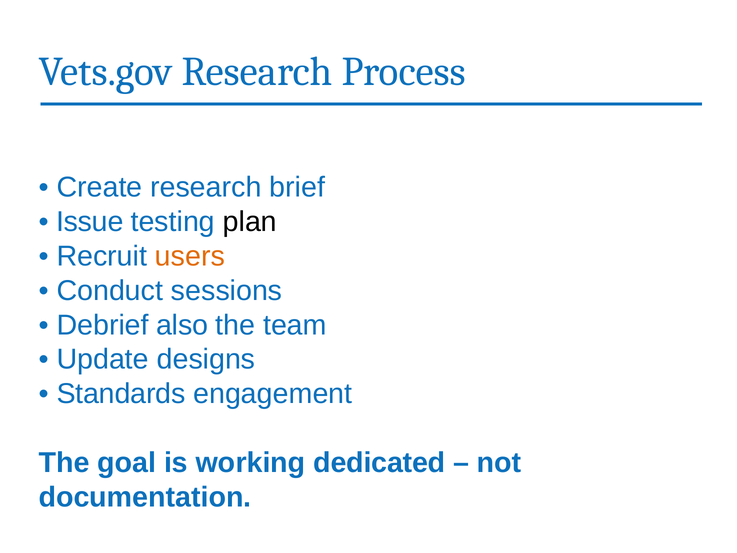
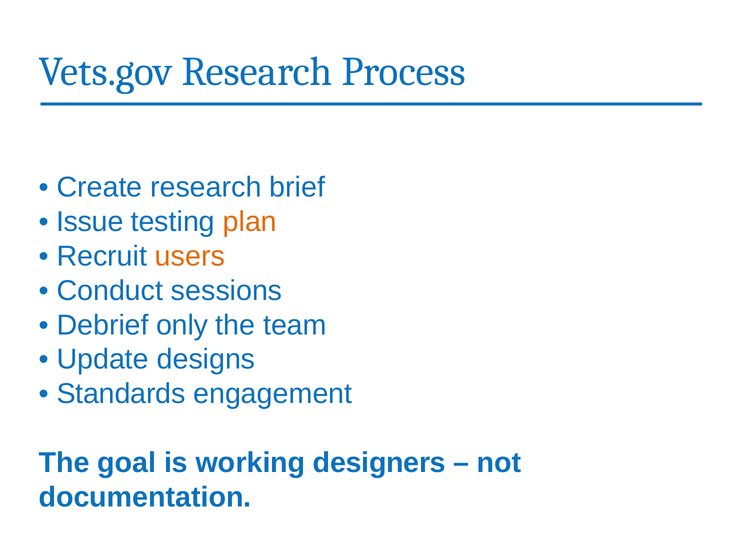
plan colour: black -> orange (250, 222)
also: also -> only (182, 325)
dedicated: dedicated -> designers (379, 463)
